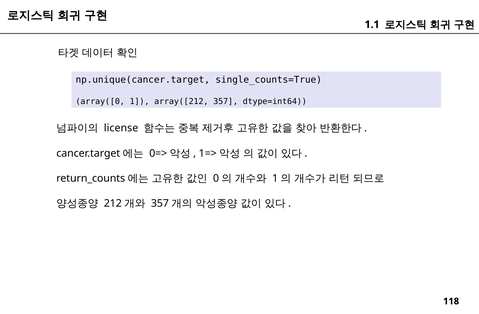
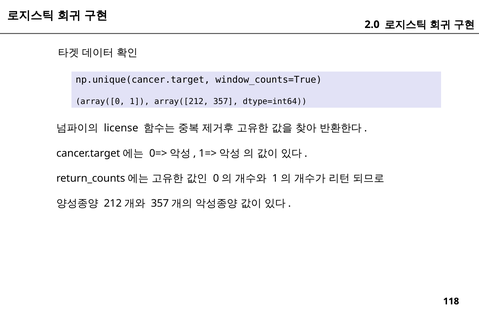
1.1: 1.1 -> 2.0 (372, 25)
single_counts=True: single_counts=True -> window_counts=True (269, 80)
